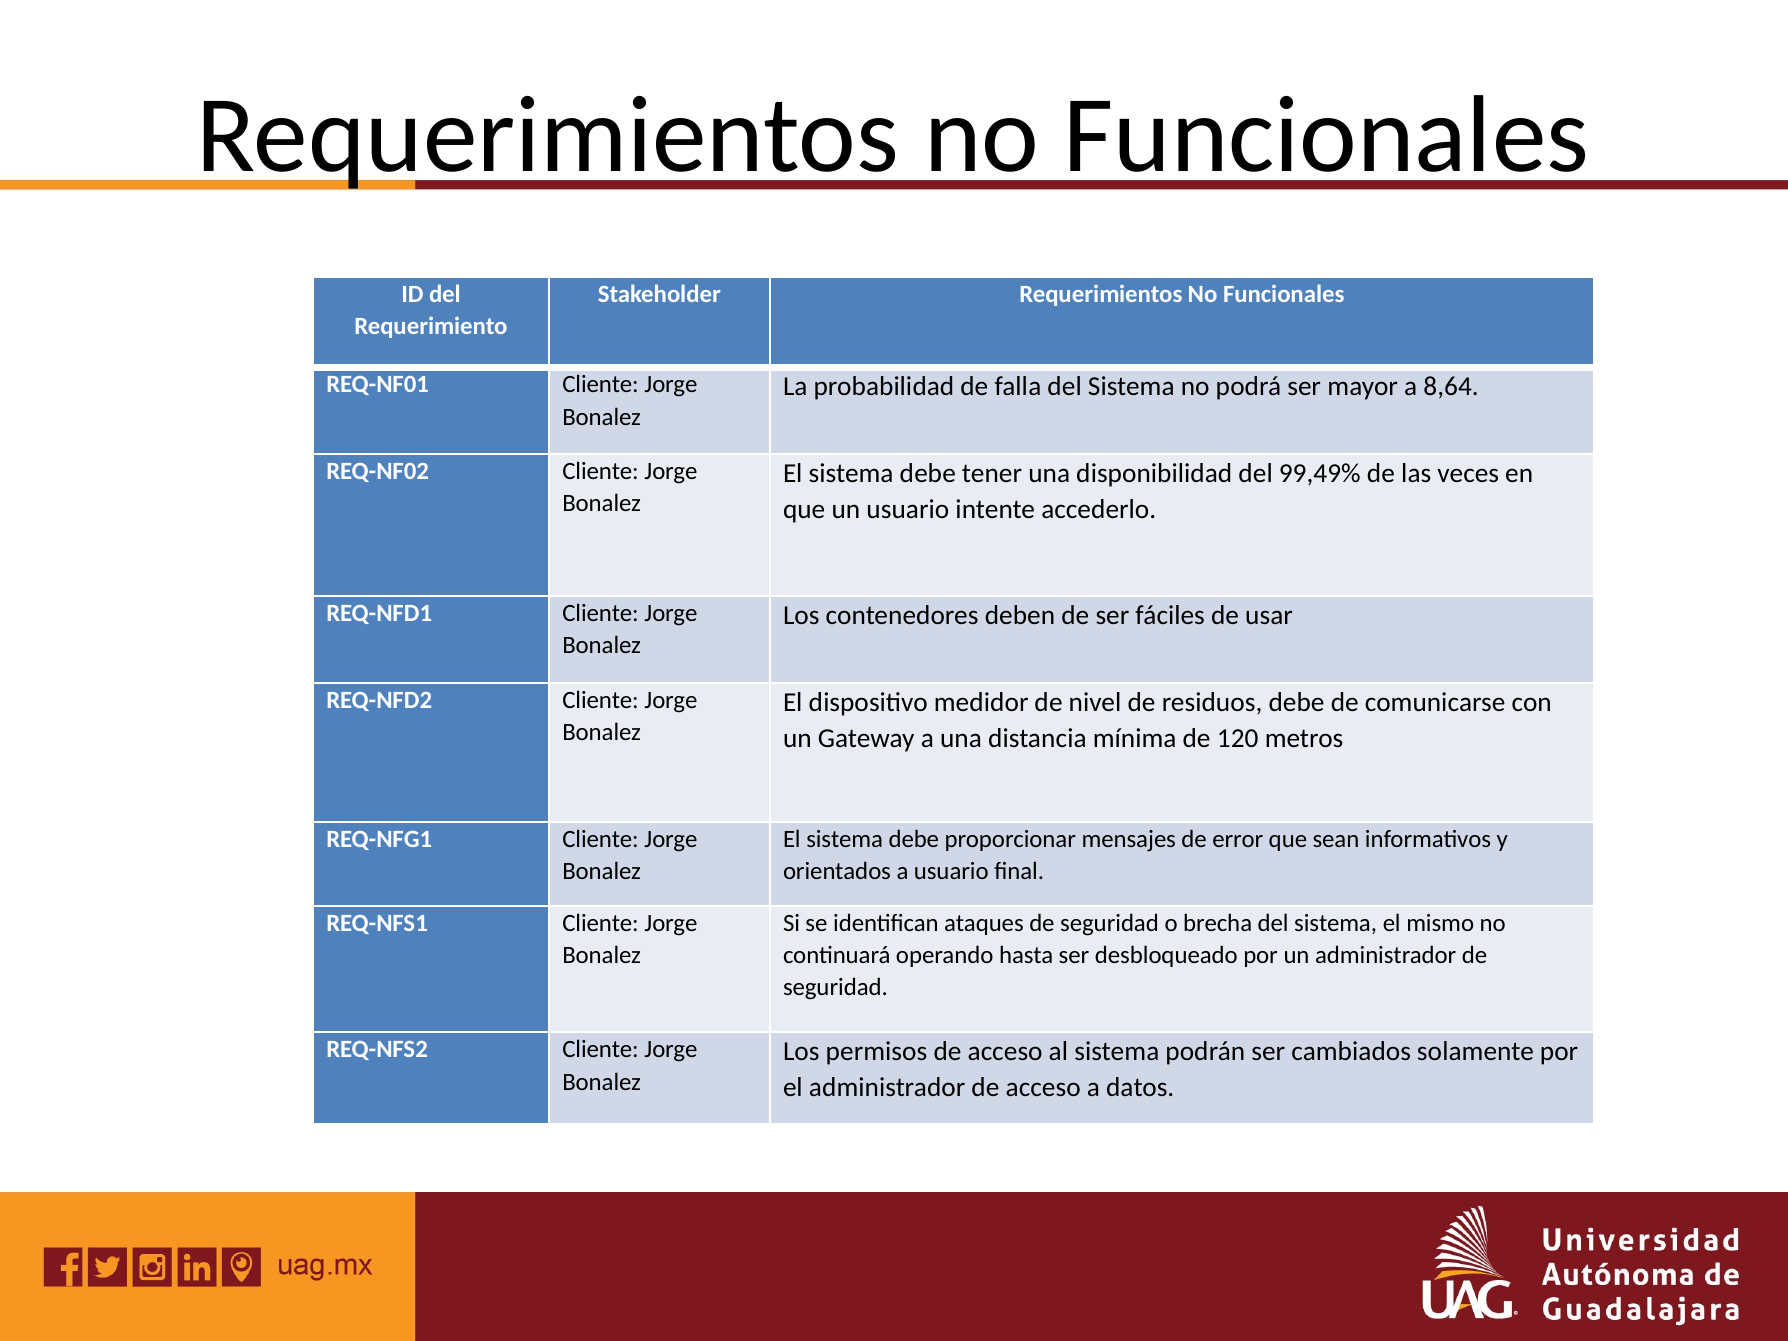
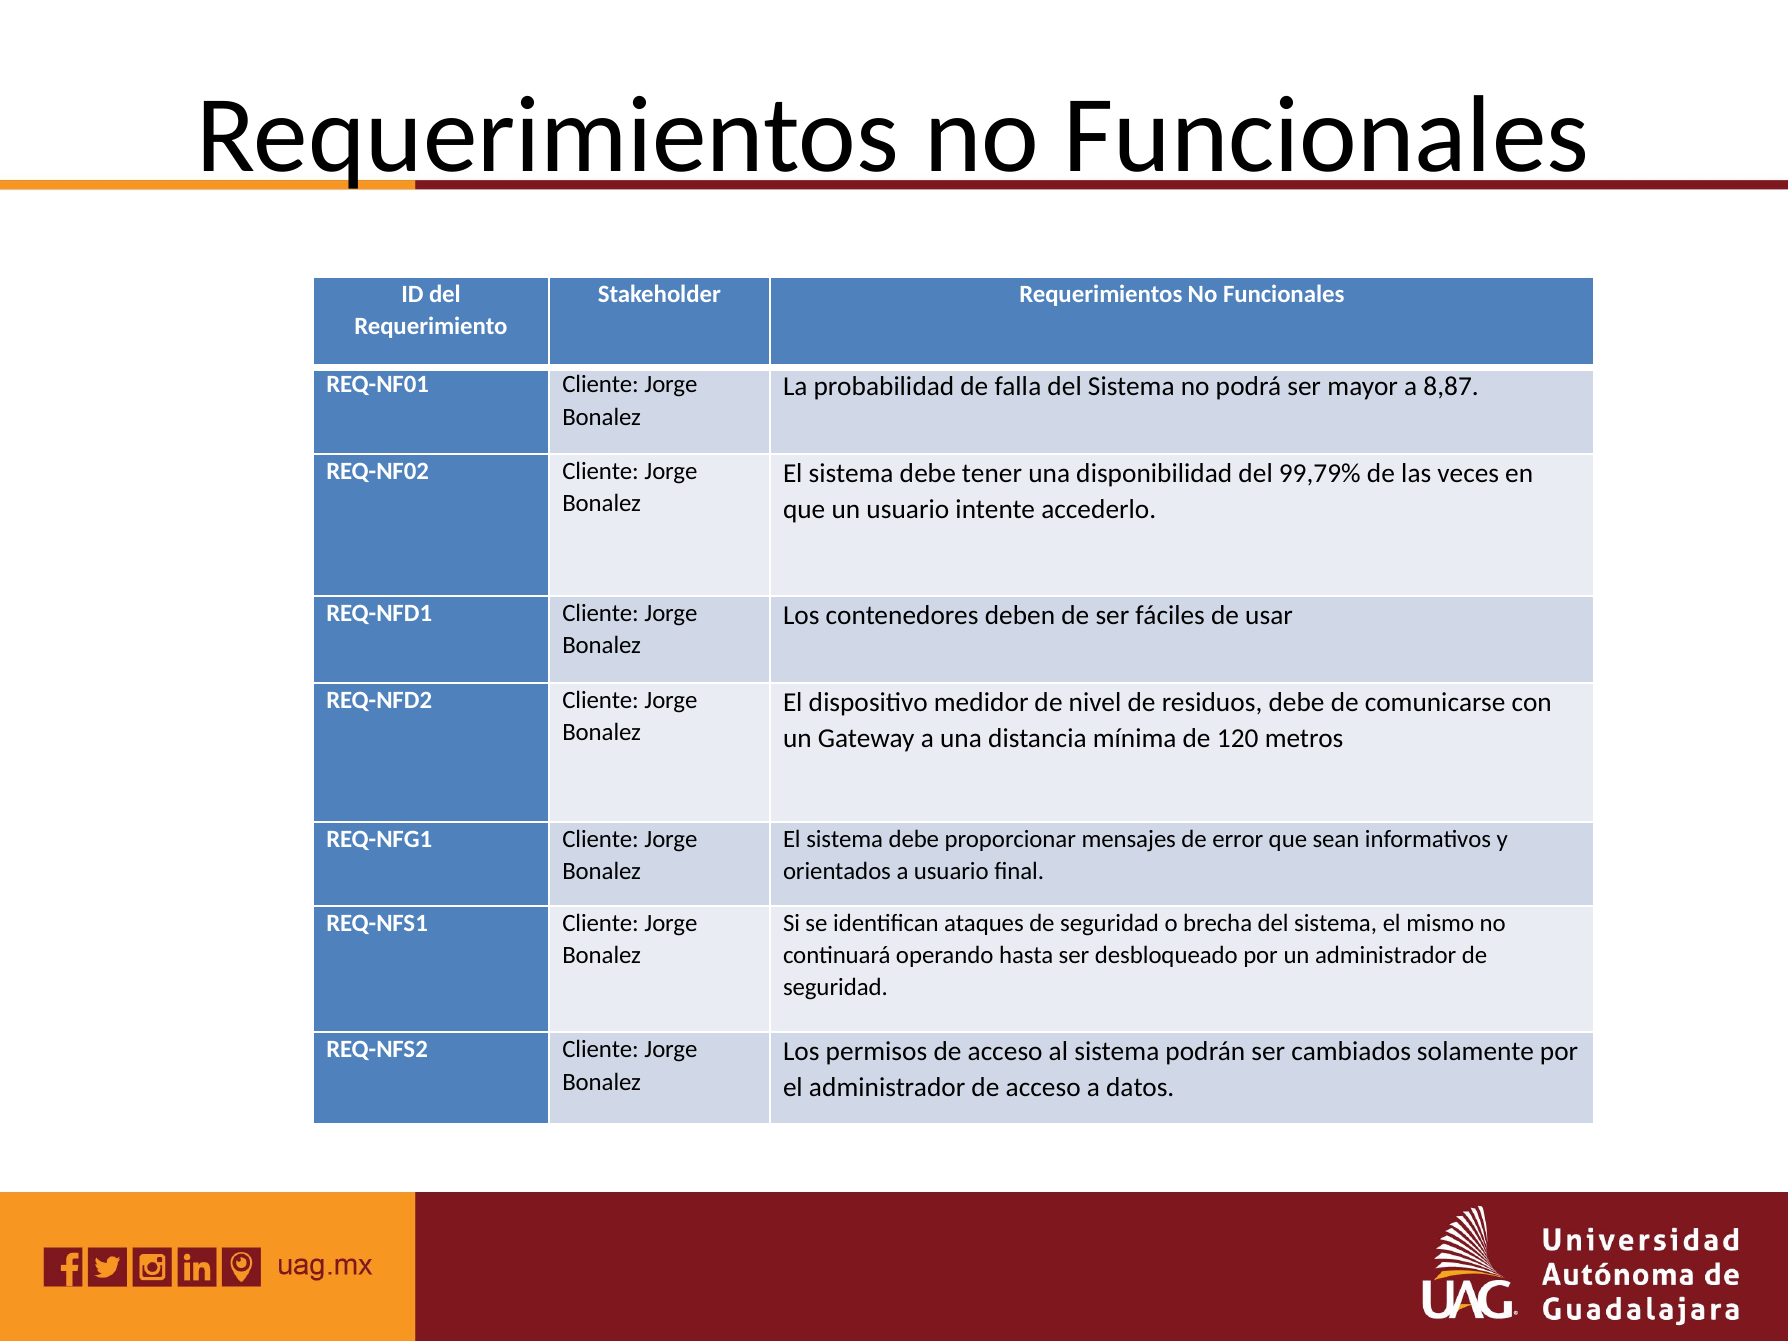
8,64: 8,64 -> 8,87 (1451, 387)
99,49%: 99,49% -> 99,79% (1320, 474)
